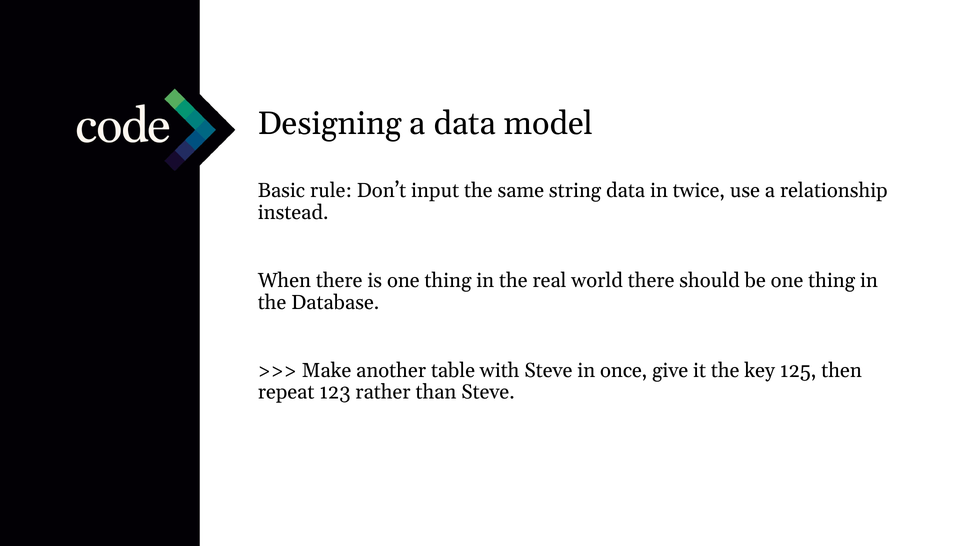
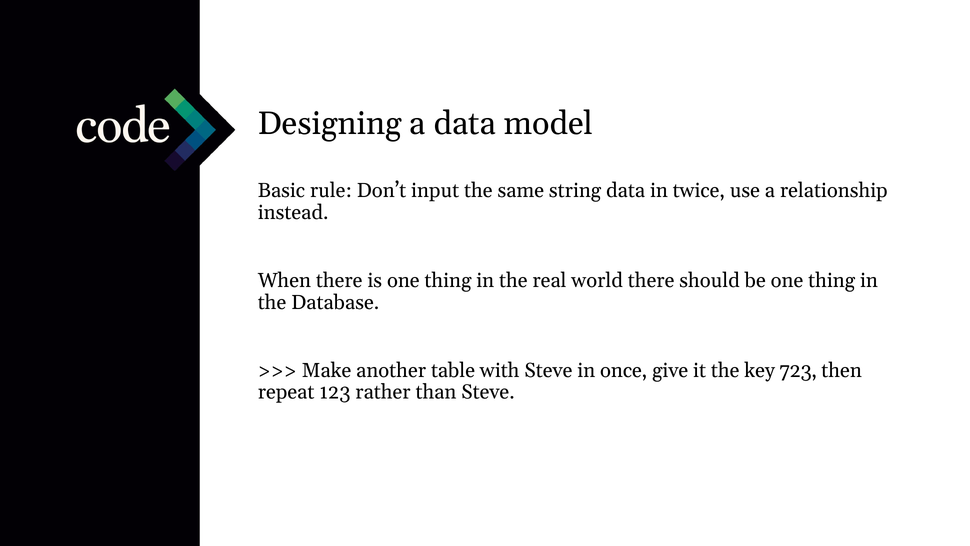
125: 125 -> 723 (798, 370)
